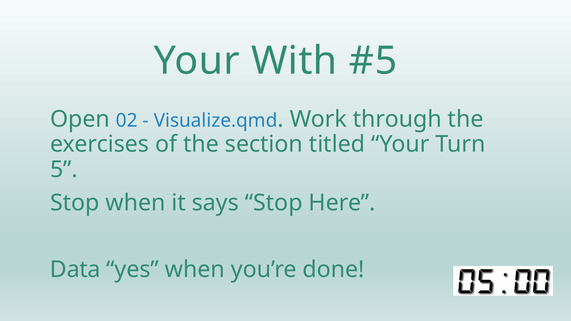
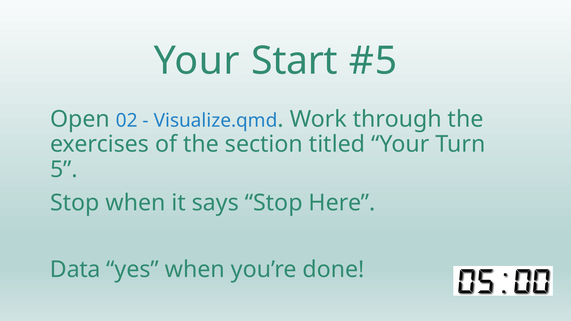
With: With -> Start (294, 61)
